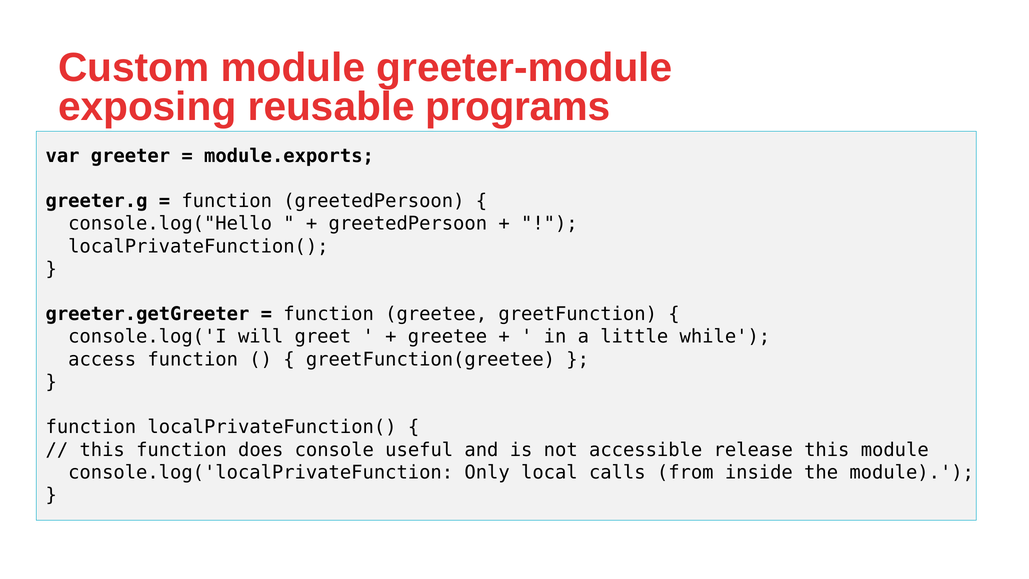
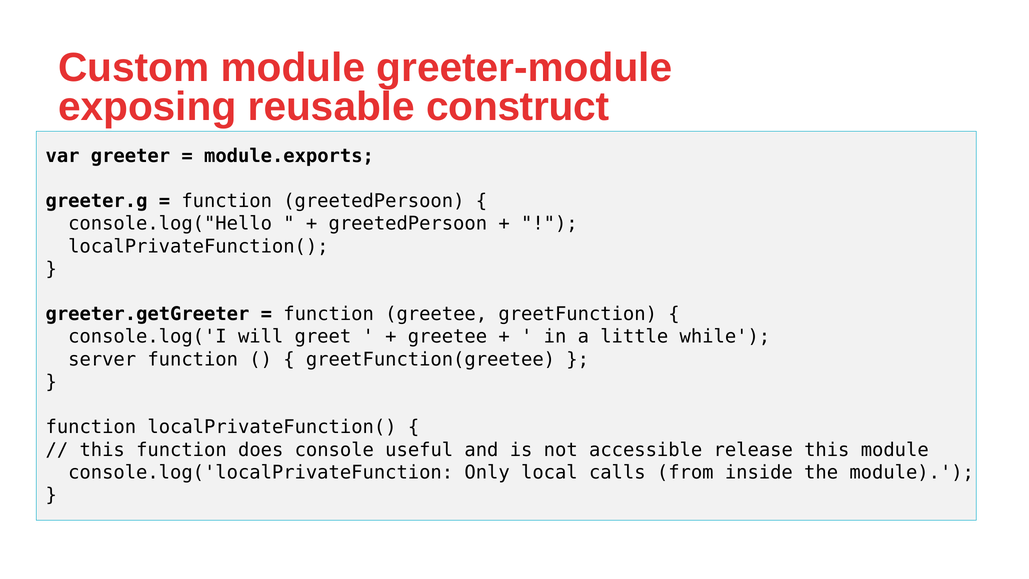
programs: programs -> construct (518, 107)
access: access -> server (102, 359)
